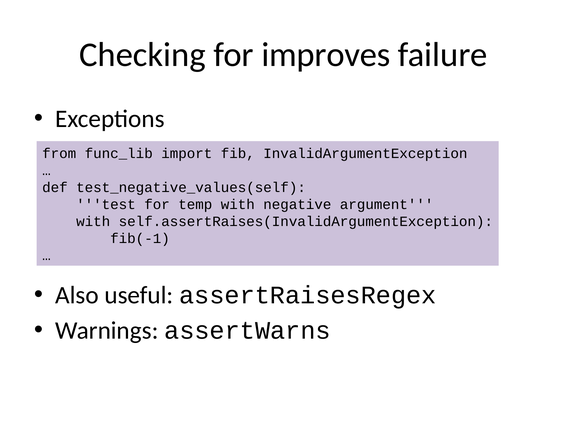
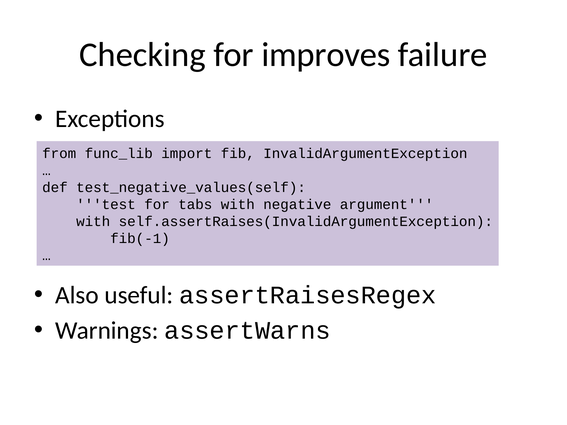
temp: temp -> tabs (195, 204)
